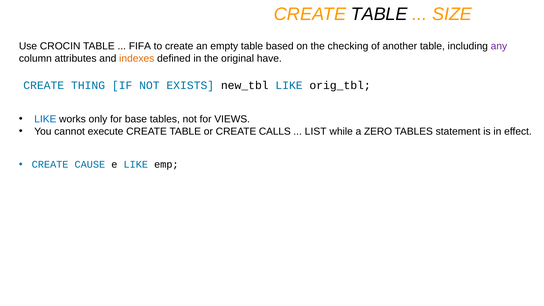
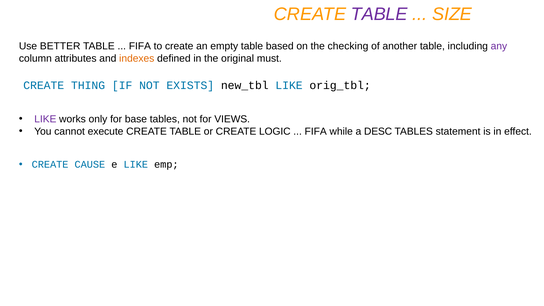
TABLE colour: black -> purple (379, 14)
CROCIN: CROCIN -> BETTER (60, 46)
have: have -> must (269, 58)
LIKE colour: blue -> purple (45, 119)
CALLS: CALLS -> LOGIC (275, 131)
LIST: LIST -> FIFA (316, 131)
ZERO: ZERO -> DESC (378, 131)
